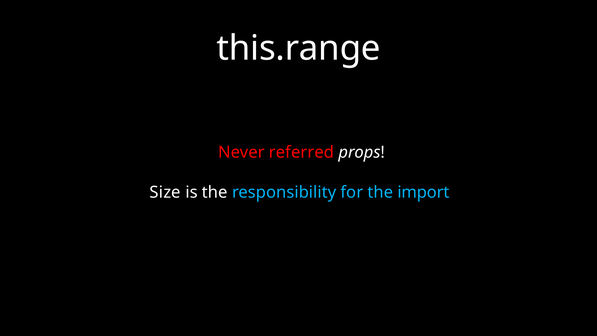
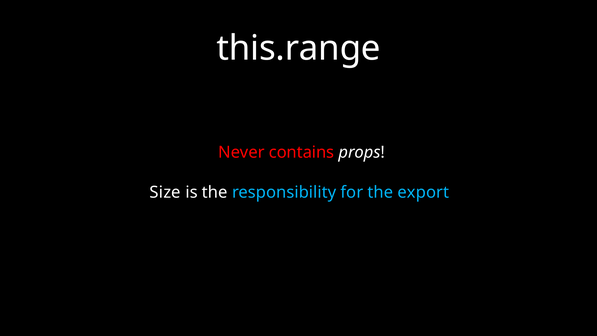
referred: referred -> contains (302, 152)
import: import -> export (423, 192)
